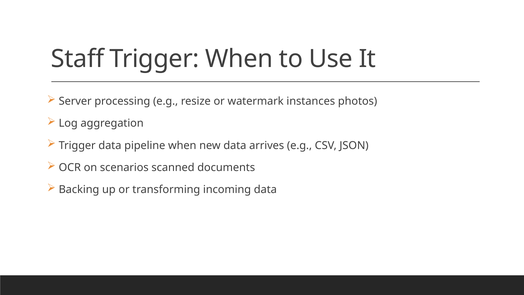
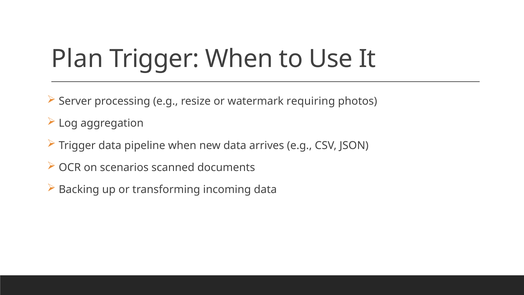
Staff: Staff -> Plan (77, 59)
instances: instances -> requiring (311, 101)
